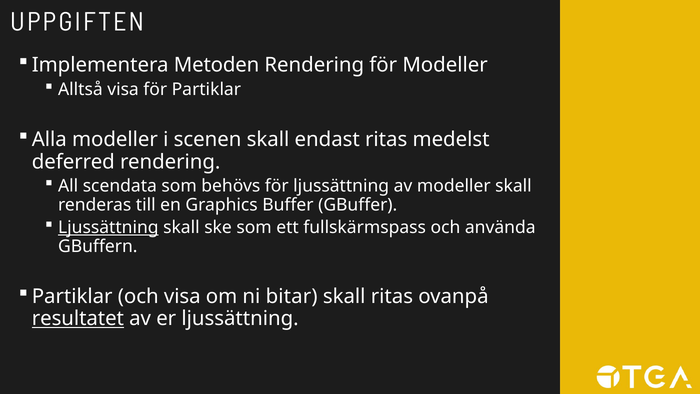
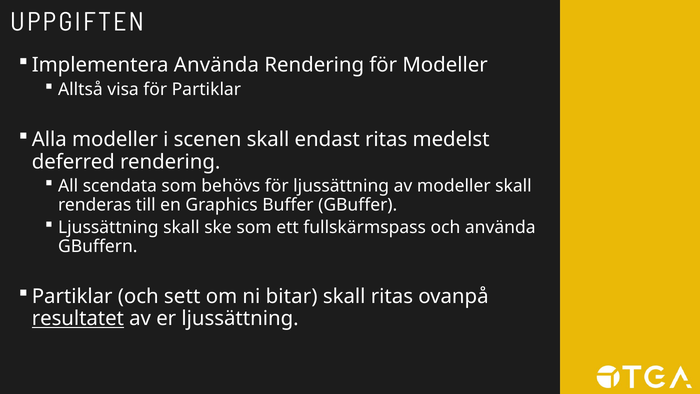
Implementera Metoden: Metoden -> Använda (216, 65)
Ljussättning underline: present -> none (108, 227)
och visa: visa -> sett (182, 296)
